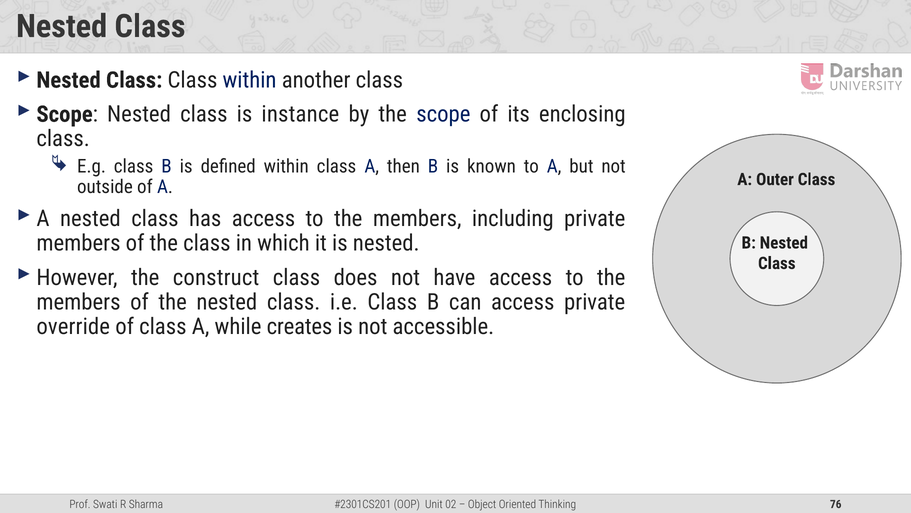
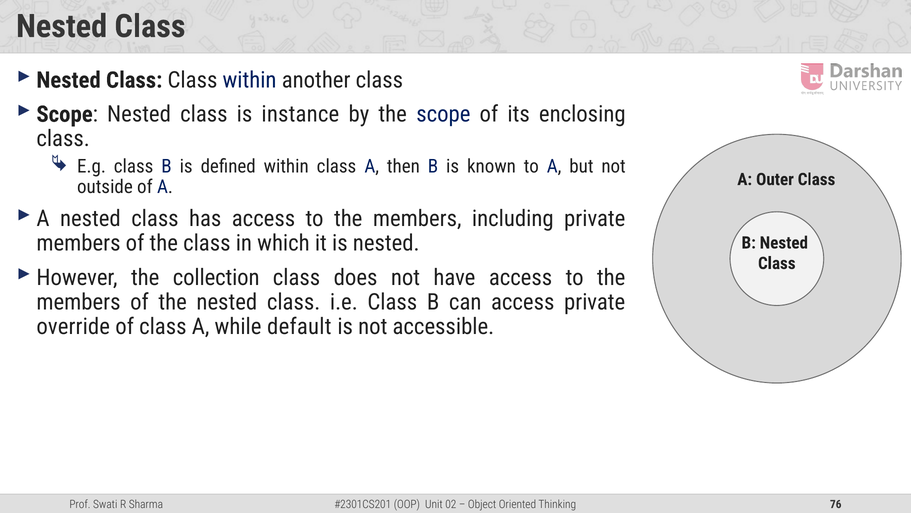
construct: construct -> collection (216, 277)
creates: creates -> default (299, 326)
